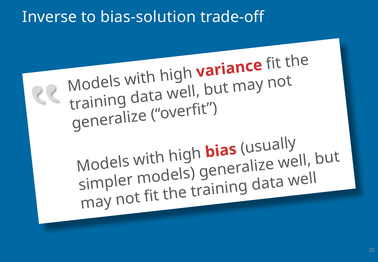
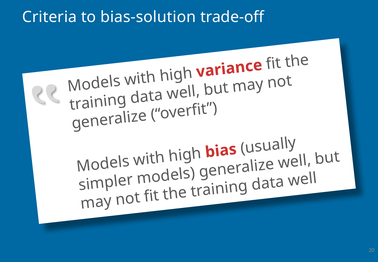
Inverse: Inverse -> Criteria (50, 17)
